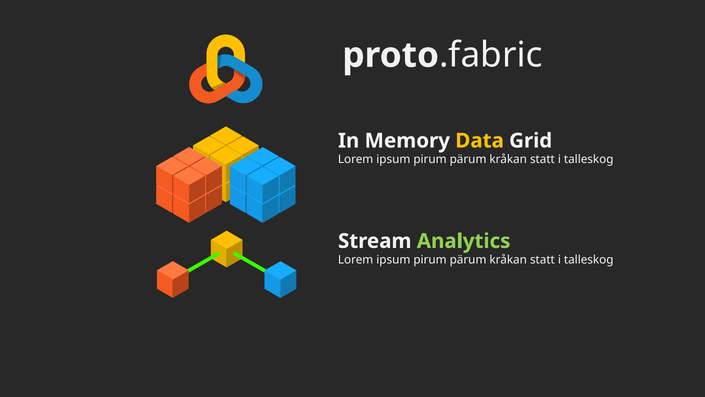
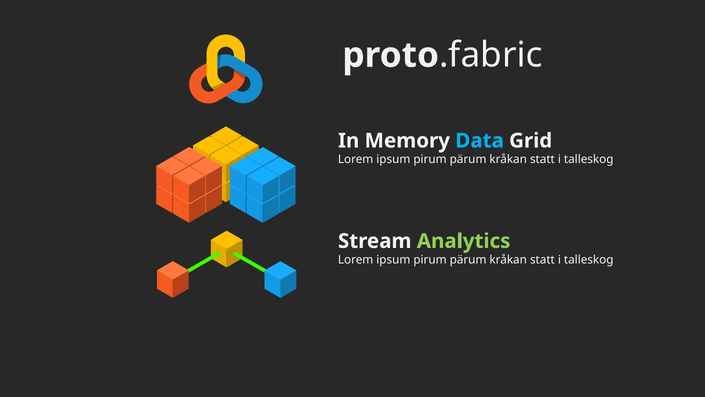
Data colour: yellow -> light blue (480, 141)
